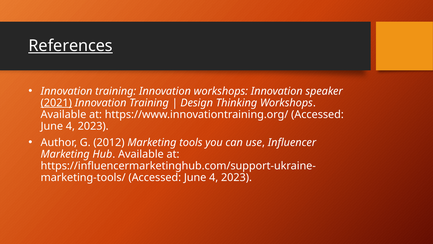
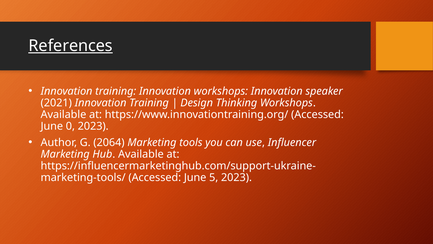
2021 underline: present -> none (56, 103)
4: 4 -> 0 (70, 126)
2012: 2012 -> 2064 (109, 142)
4: 4 -> 5 (214, 177)
